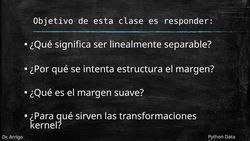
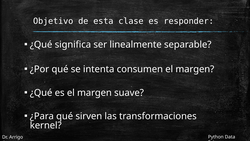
estructura: estructura -> consumen (140, 69)
